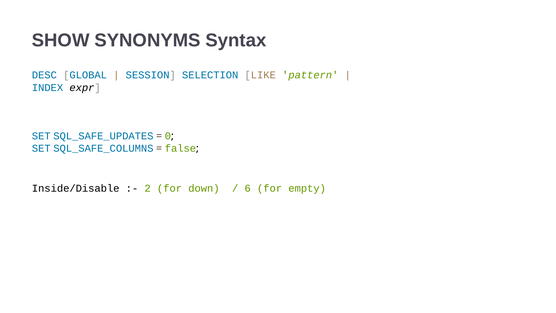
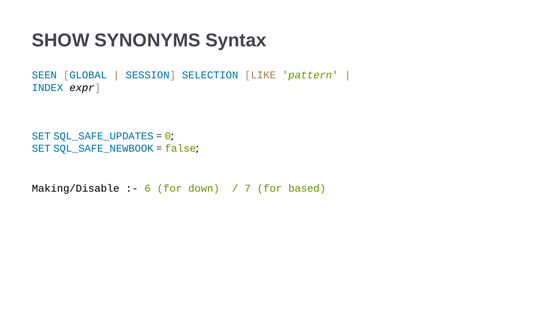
DESC: DESC -> SEEN (44, 75)
SQL_SAFE_COLUMNS: SQL_SAFE_COLUMNS -> SQL_SAFE_NEWBOOK (103, 148)
Inside/Disable: Inside/Disable -> Making/Disable (76, 188)
2: 2 -> 6 (148, 188)
6: 6 -> 7 (248, 188)
empty: empty -> based (307, 188)
